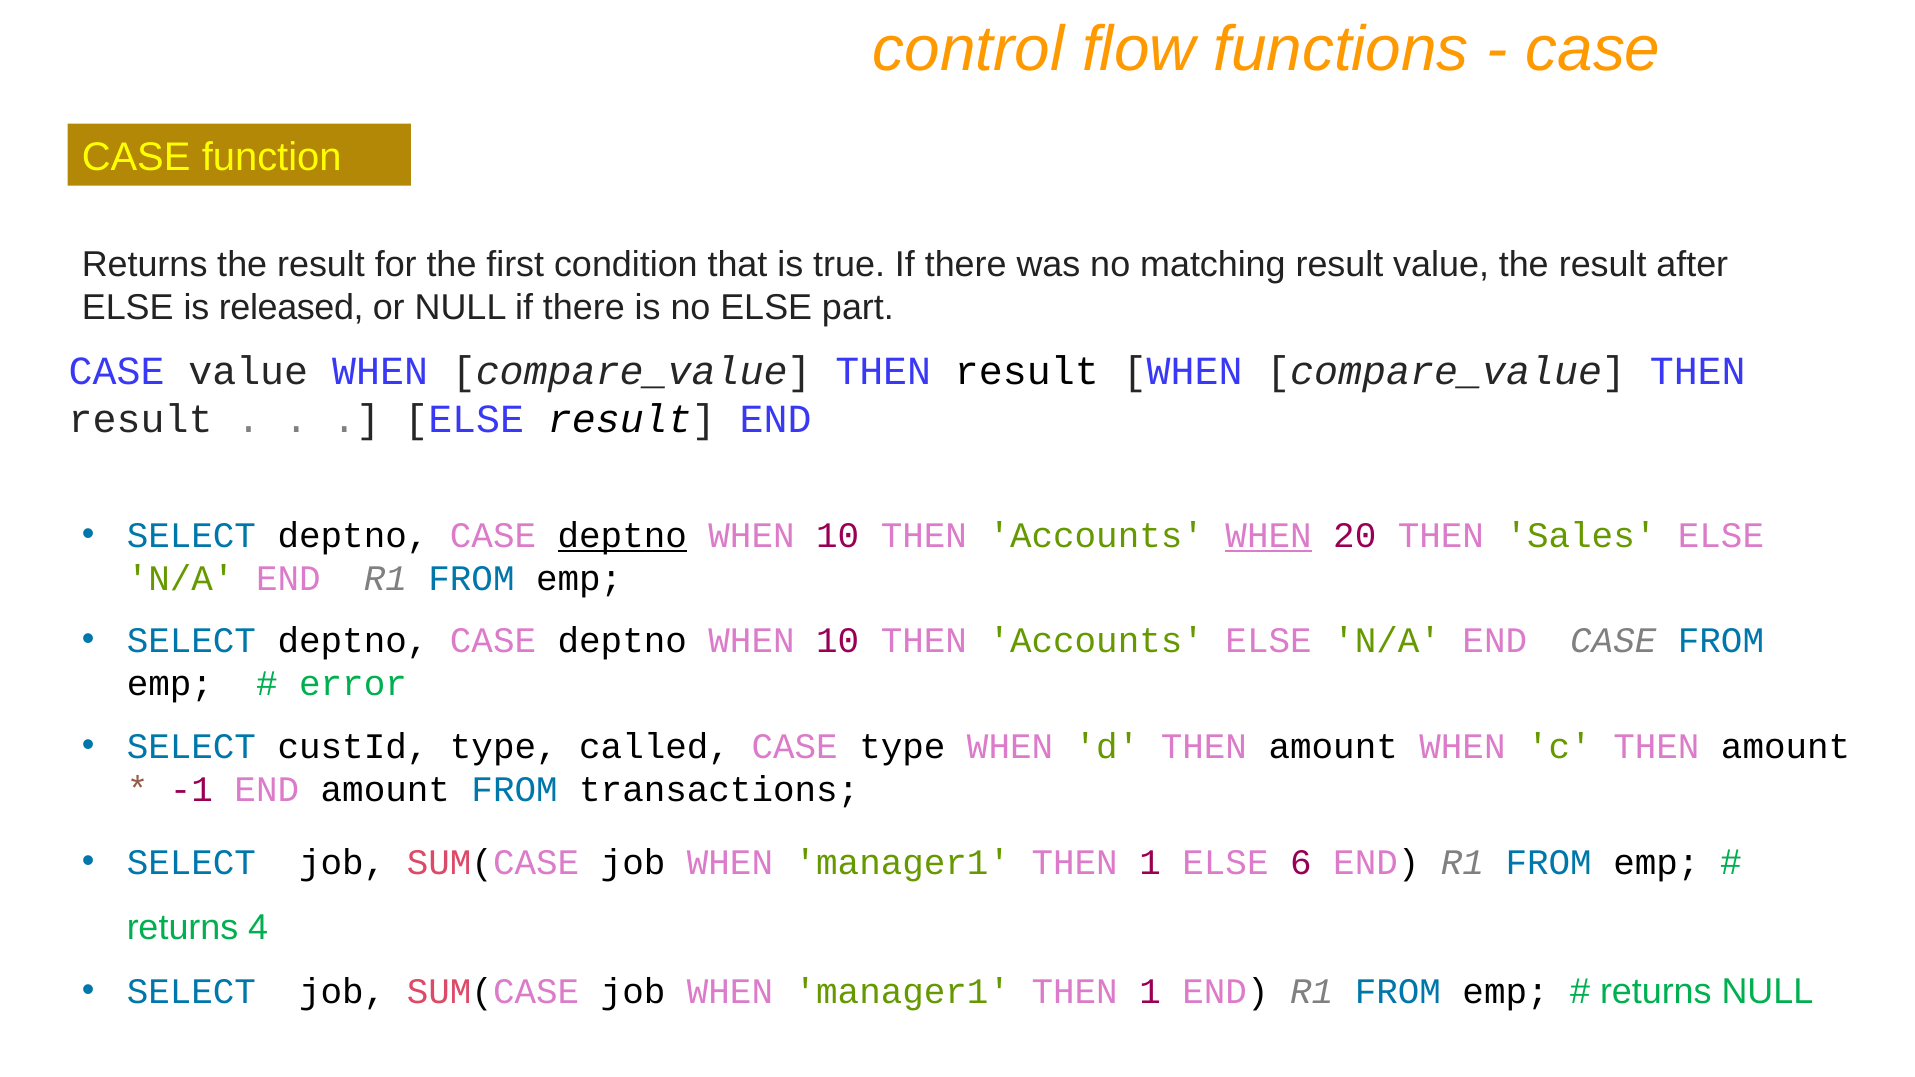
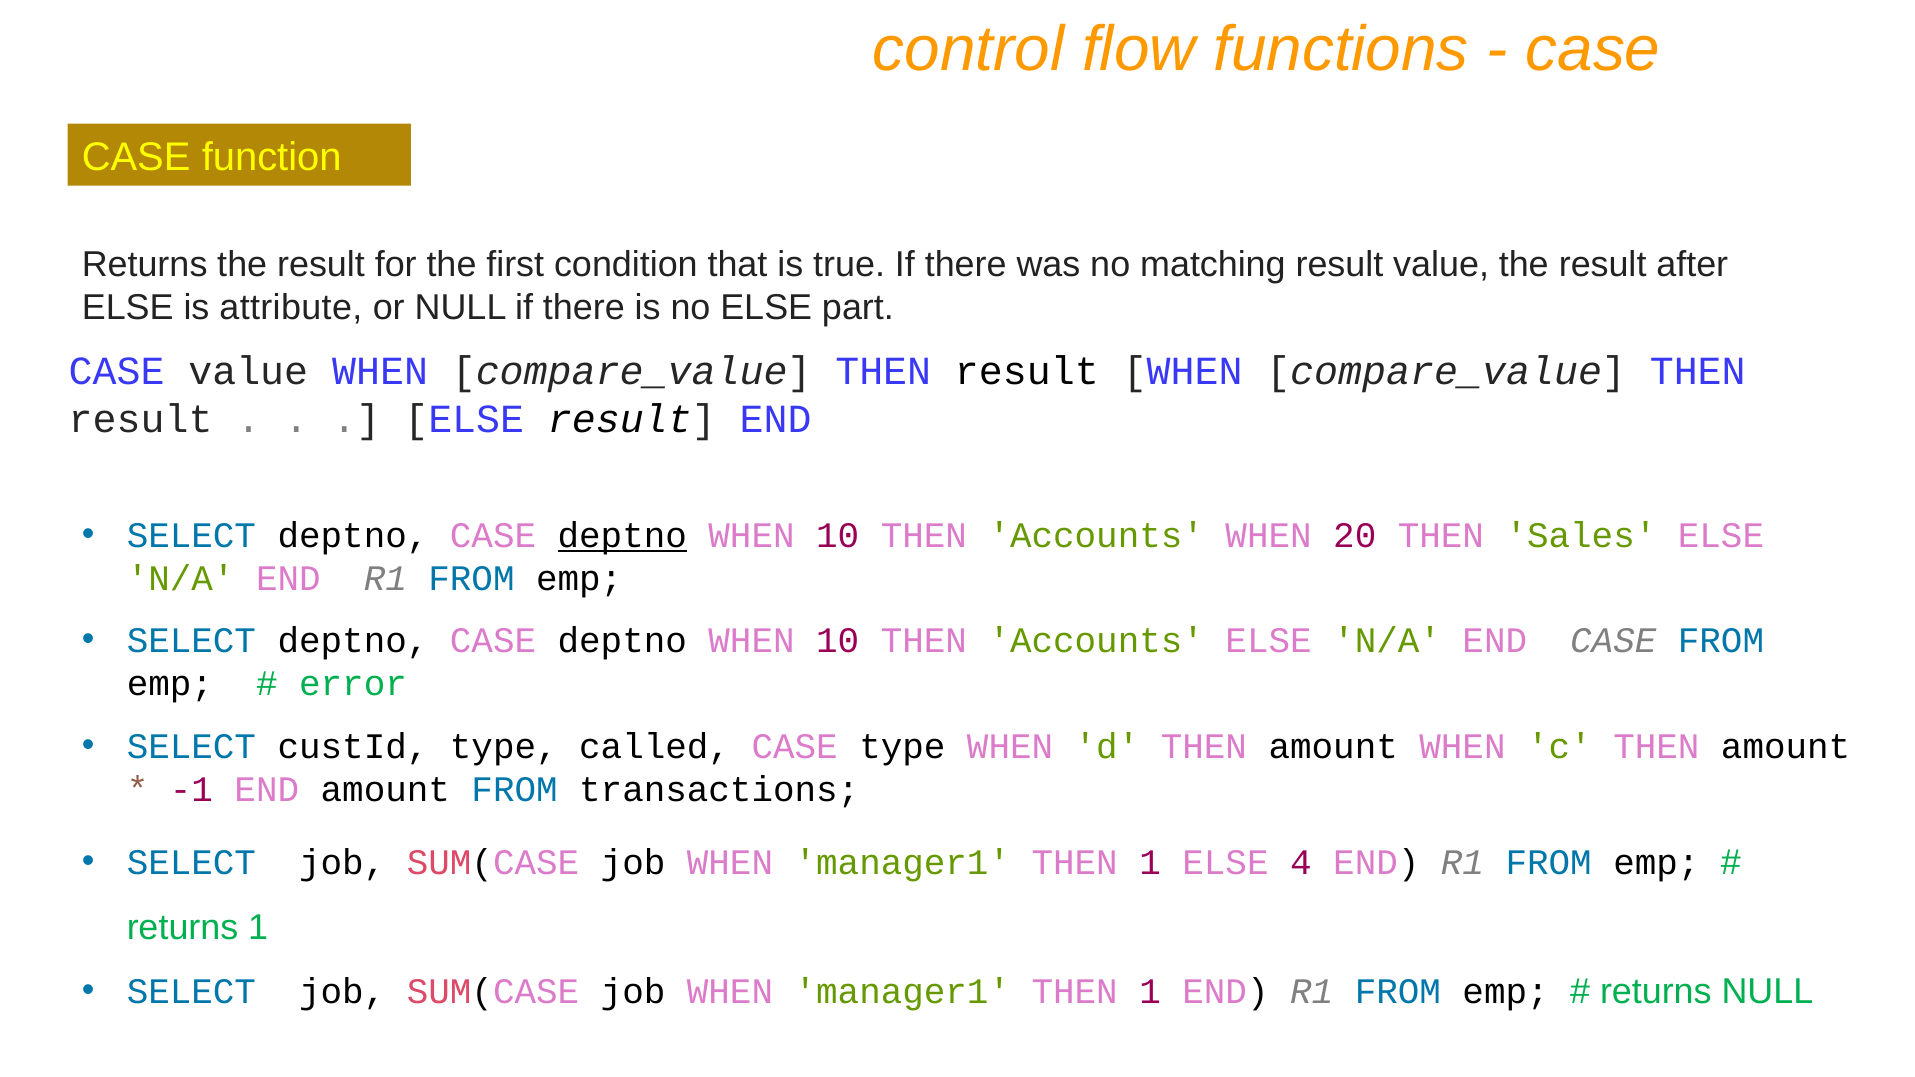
released: released -> attribute (291, 308)
WHEN underline: present -> none (1269, 536)
6: 6 -> 4 (1301, 863)
returns 4: 4 -> 1 (258, 927)
